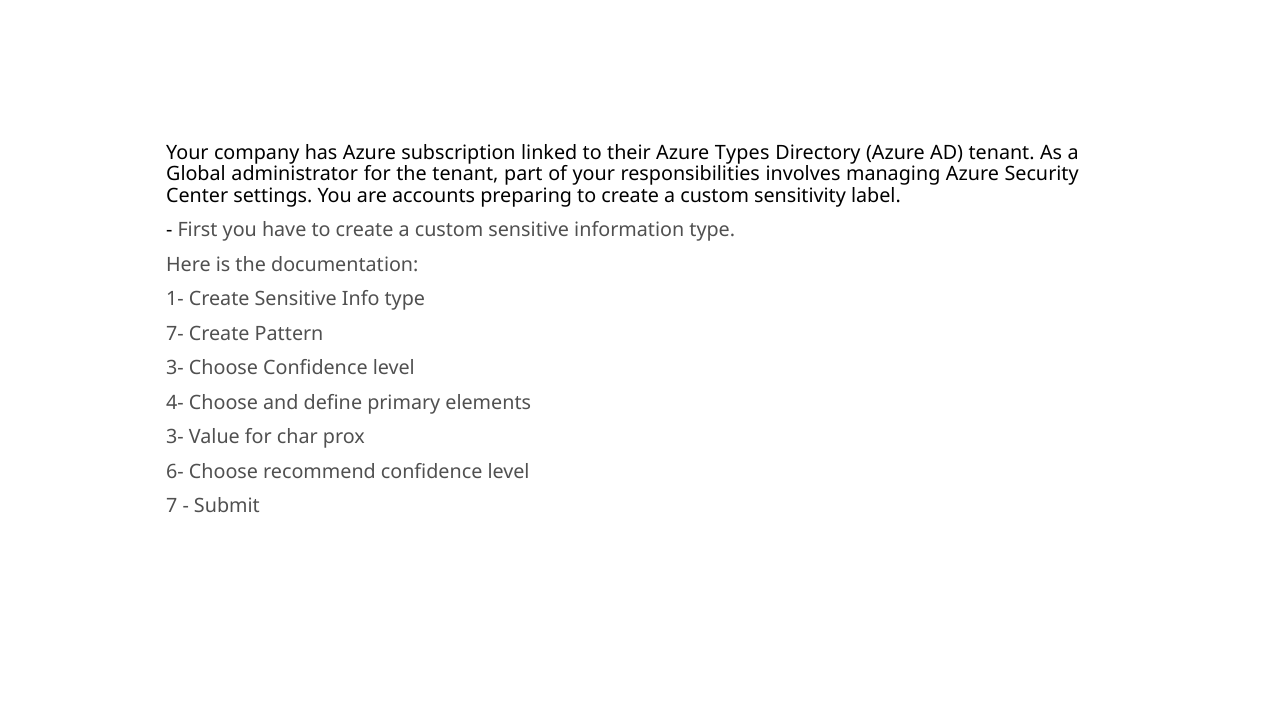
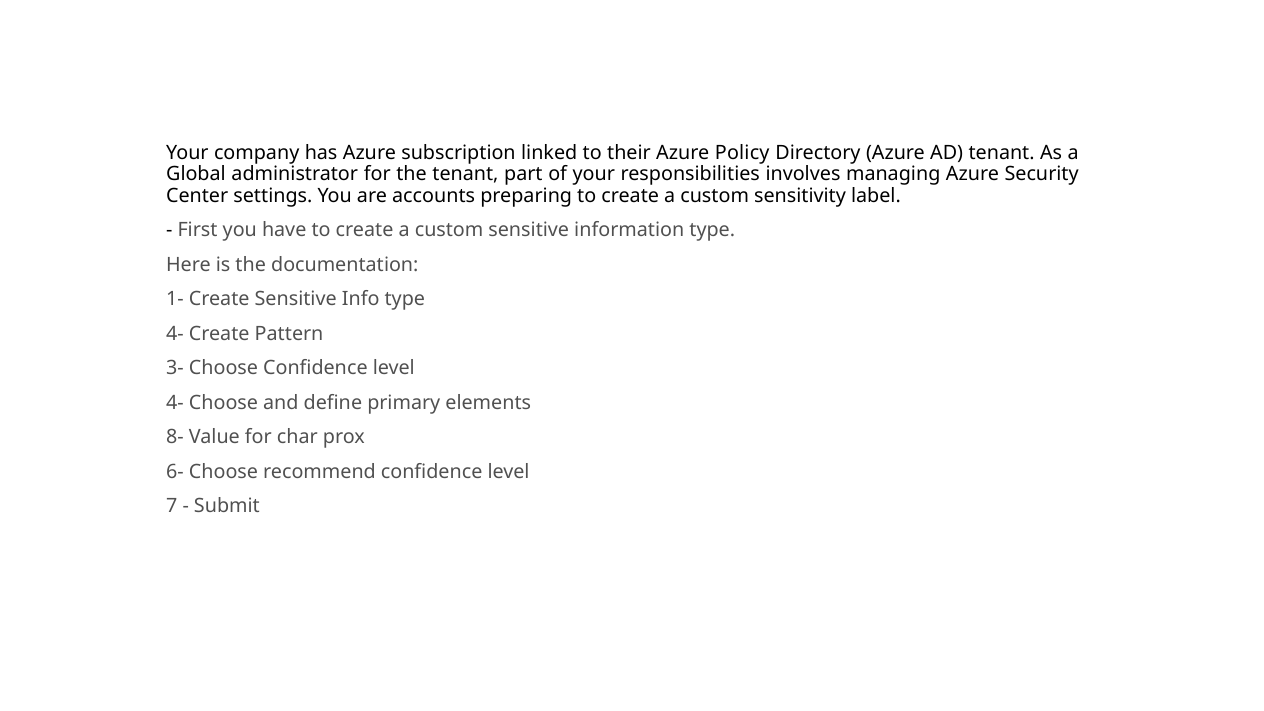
Types: Types -> Policy (742, 153)
7-: 7- -> 4- (175, 334)
3-: 3- -> 8- (175, 437)
